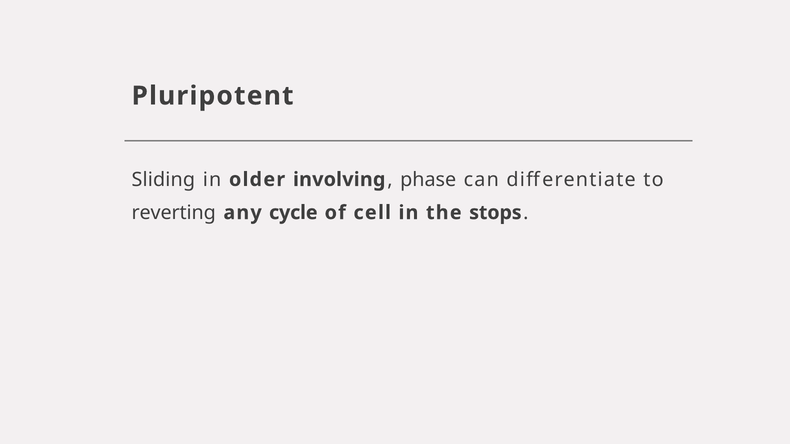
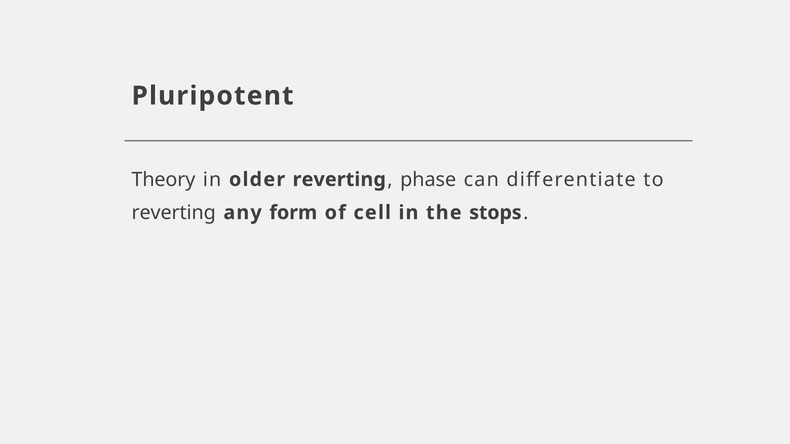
Sliding: Sliding -> Theory (163, 180)
older involving: involving -> reverting (339, 180)
cycle: cycle -> form (293, 213)
